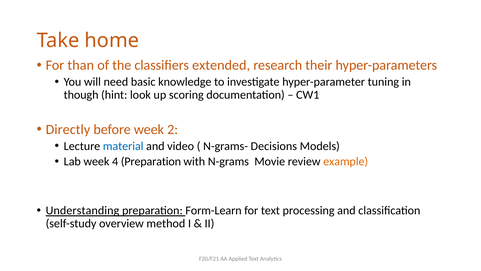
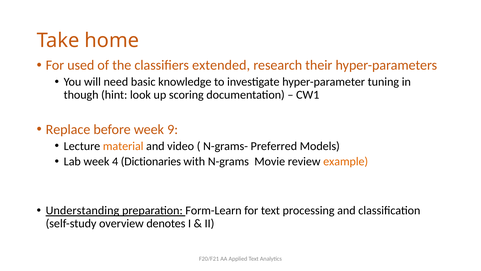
than: than -> used (81, 65)
Directly: Directly -> Replace (68, 129)
2: 2 -> 9 (173, 129)
material colour: blue -> orange (123, 146)
Decisions: Decisions -> Preferred (274, 146)
4 Preparation: Preparation -> Dictionaries (151, 161)
method: method -> denotes (166, 223)
